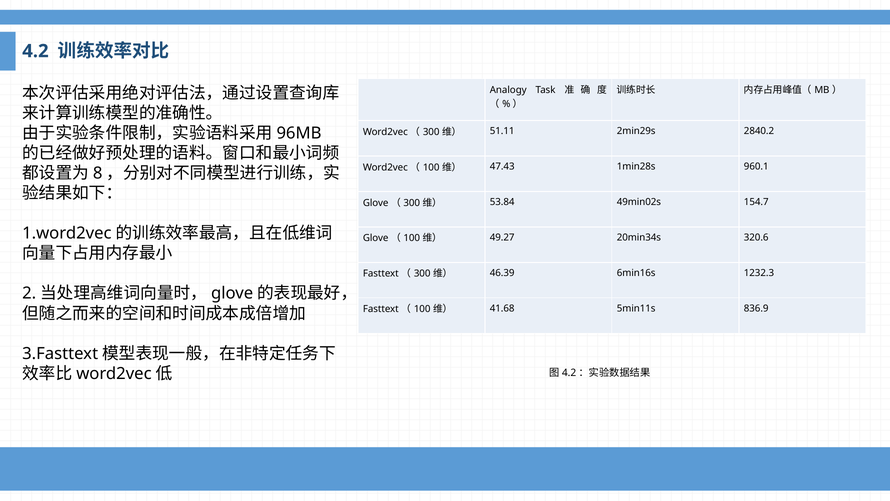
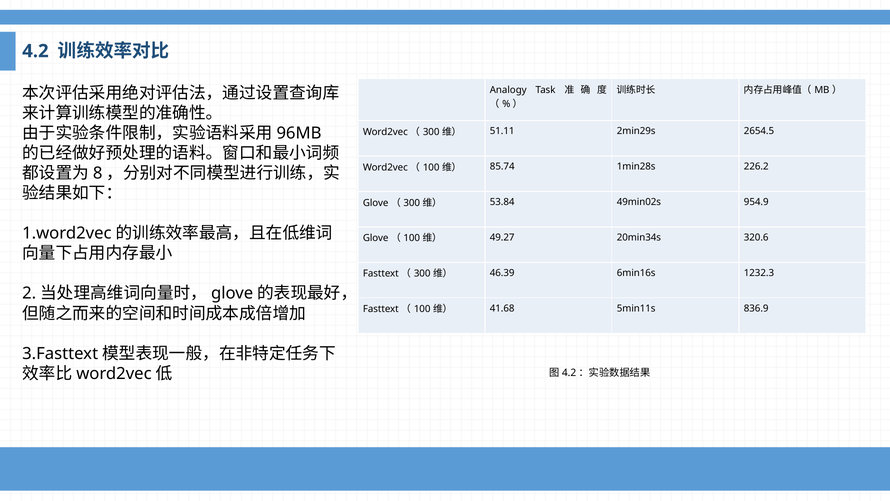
2840.2: 2840.2 -> 2654.5 (759, 131)
47.43: 47.43 -> 85.74 (502, 166)
960.1: 960.1 -> 226.2 (756, 166)
154.7: 154.7 -> 954.9 (756, 202)
